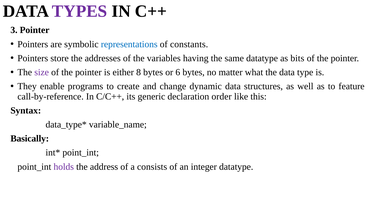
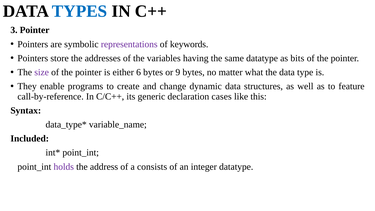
TYPES colour: purple -> blue (80, 11)
representations colour: blue -> purple (129, 44)
constants: constants -> keywords (189, 44)
8: 8 -> 6 (139, 72)
6: 6 -> 9 (178, 72)
order: order -> cases (222, 96)
Basically: Basically -> Included (30, 139)
